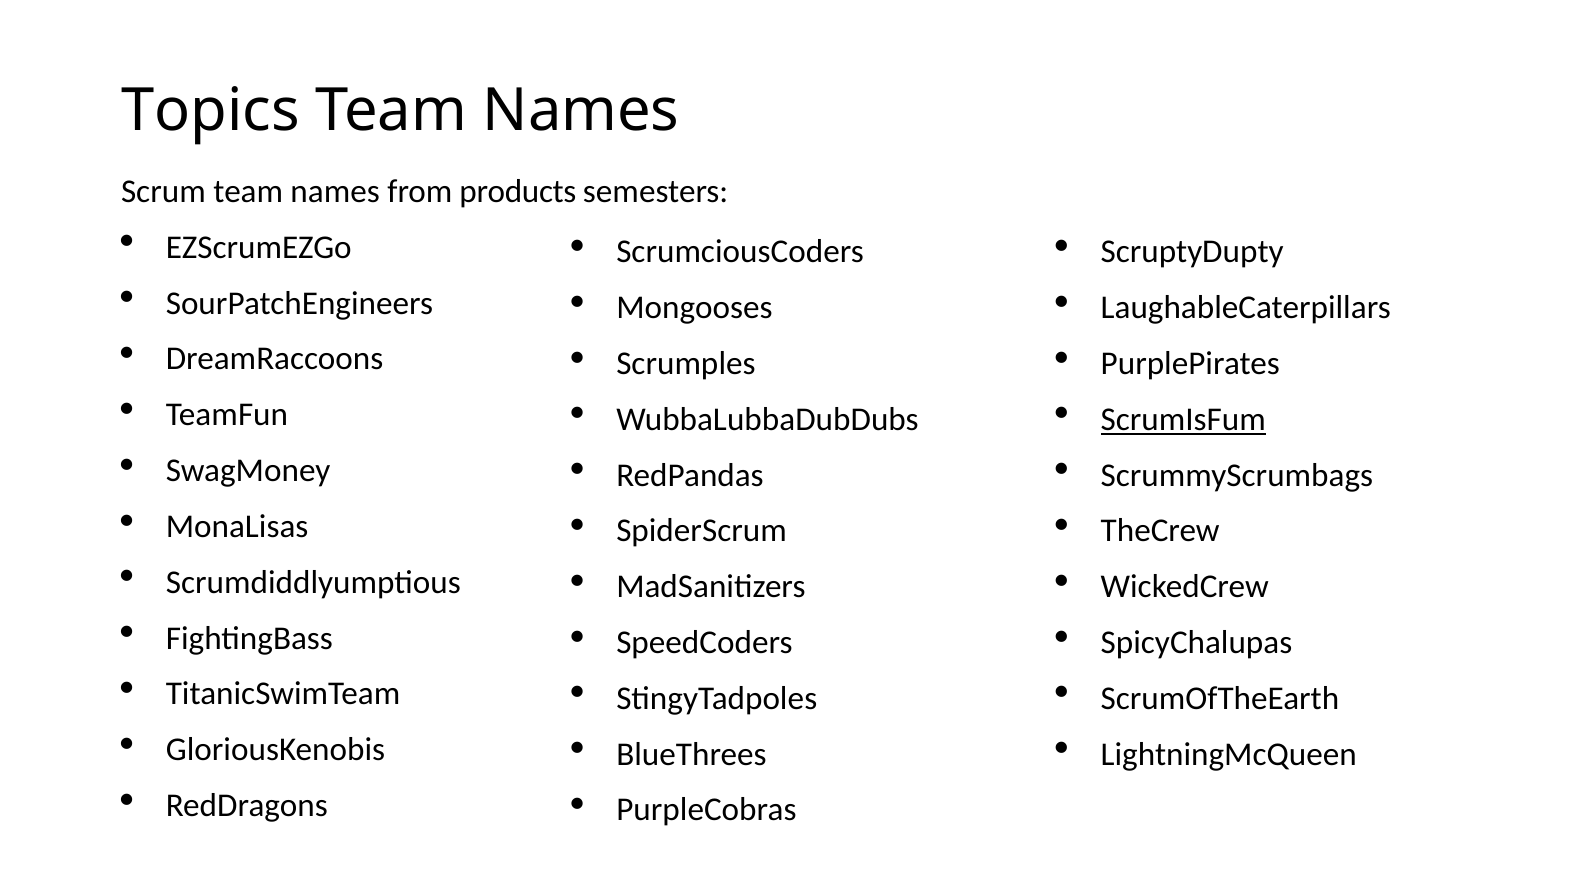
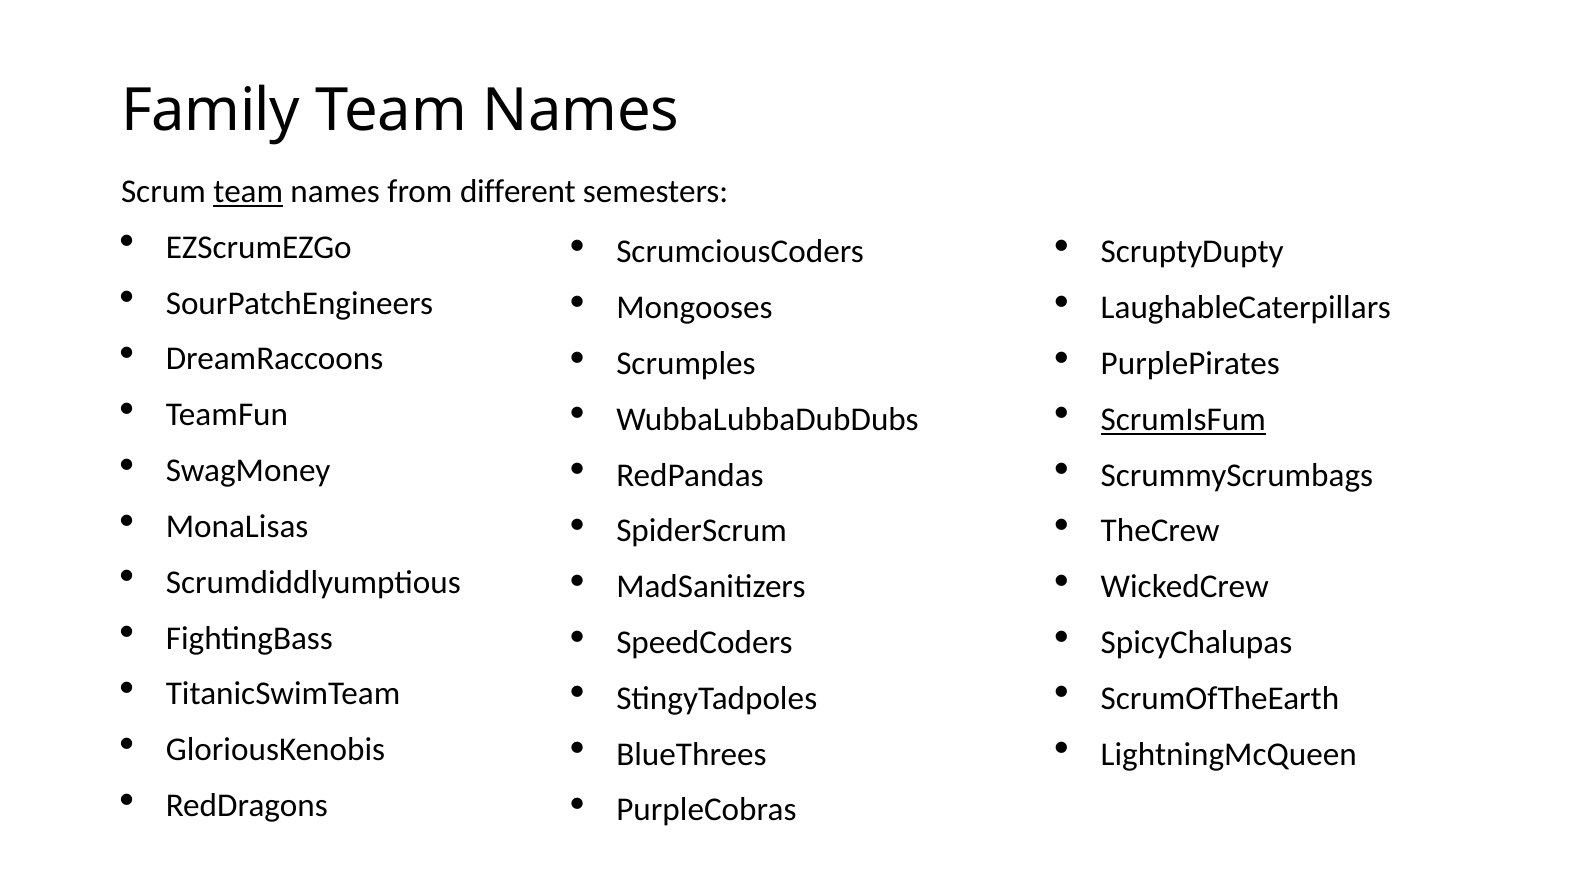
Topics: Topics -> Family (211, 111)
team underline: none -> present (248, 192)
products: products -> different (518, 192)
